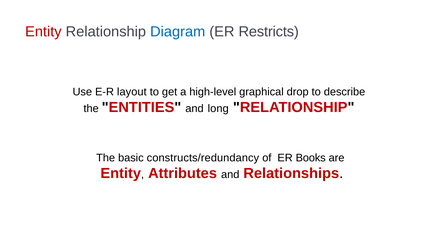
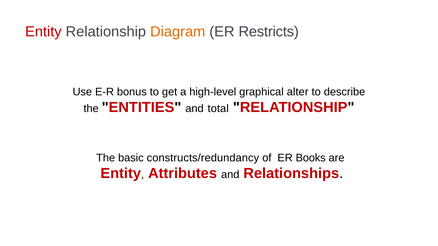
Diagram colour: blue -> orange (178, 32)
layout: layout -> bonus (132, 92)
drop: drop -> alter (298, 92)
long: long -> total (218, 109)
